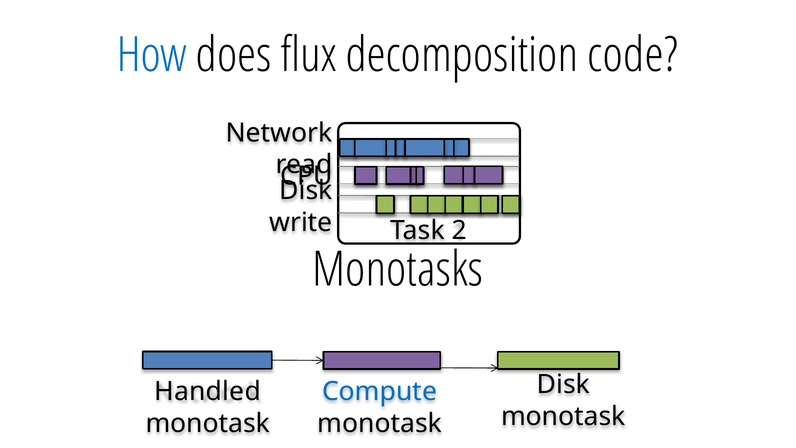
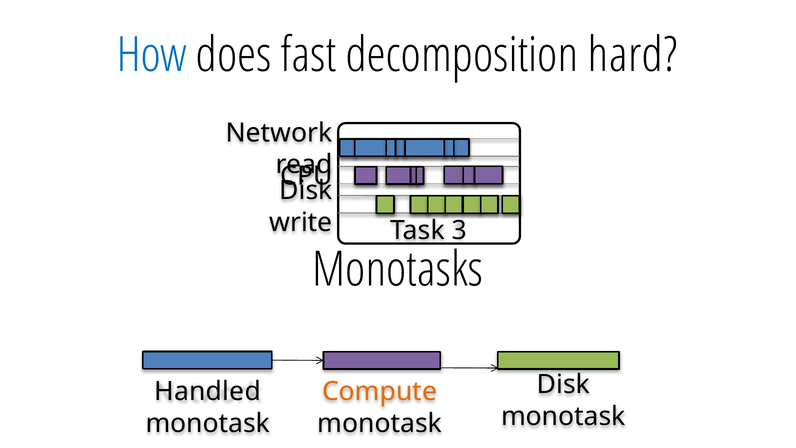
flux: flux -> fast (309, 55)
code: code -> hard (633, 55)
2: 2 -> 3 (459, 230)
Compute colour: blue -> orange (380, 391)
